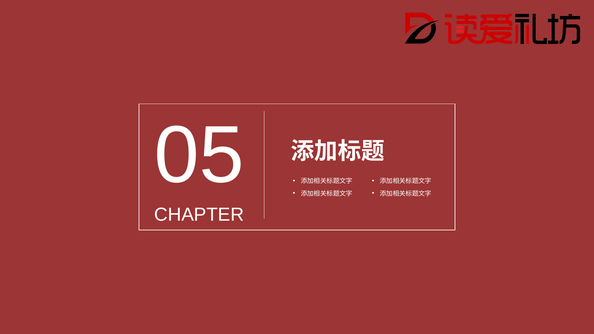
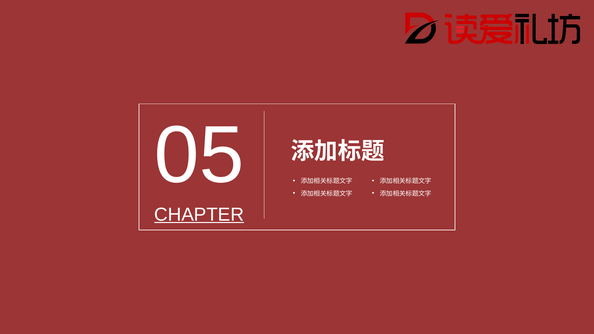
CHAPTER underline: none -> present (199, 215)
